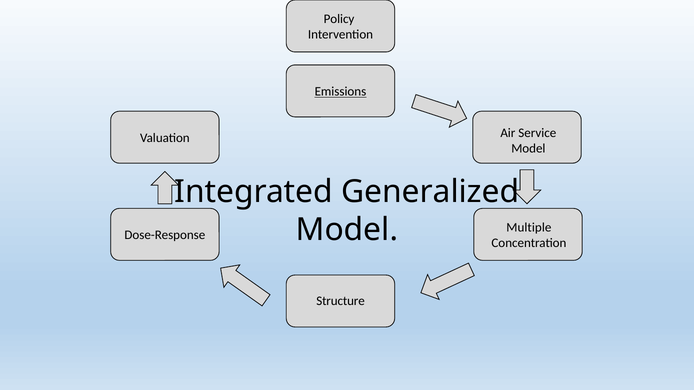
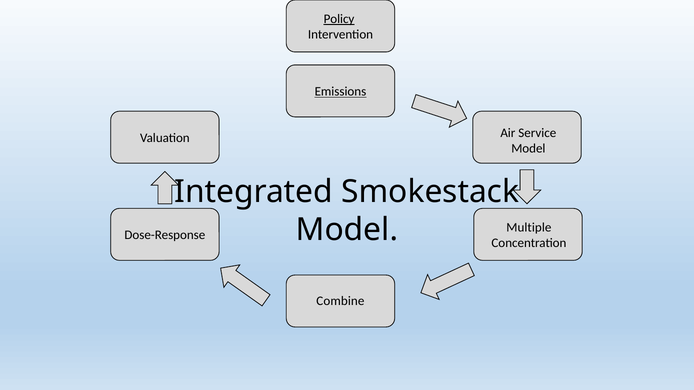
Policy underline: none -> present (339, 19)
Generalized: Generalized -> Smokestack (430, 192)
Structure: Structure -> Combine (340, 301)
